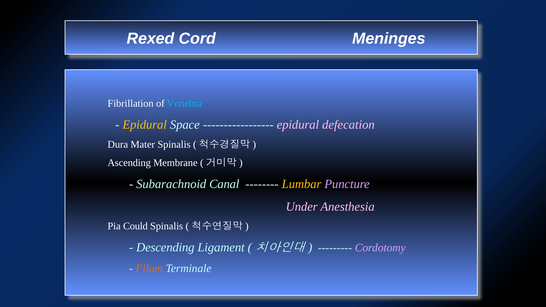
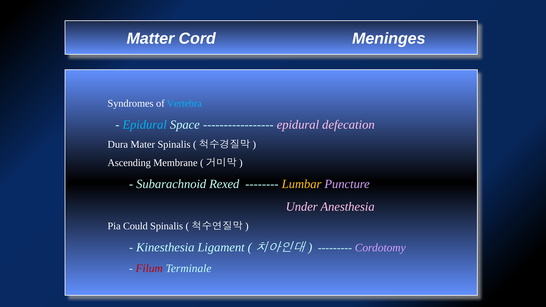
Rexed: Rexed -> Matter (150, 39)
Fibrillation: Fibrillation -> Syndromes (131, 103)
Epidural colour: yellow -> light blue (145, 125)
Canal: Canal -> Rexed (224, 184)
Descending: Descending -> Kinesthesia (165, 248)
Filum colour: orange -> red (149, 269)
